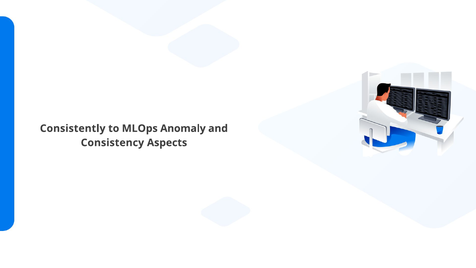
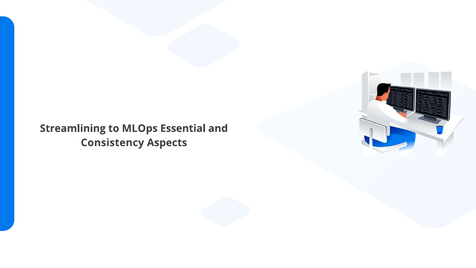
Consistently: Consistently -> Streamlining (73, 128)
Anomaly: Anomaly -> Essential (183, 128)
